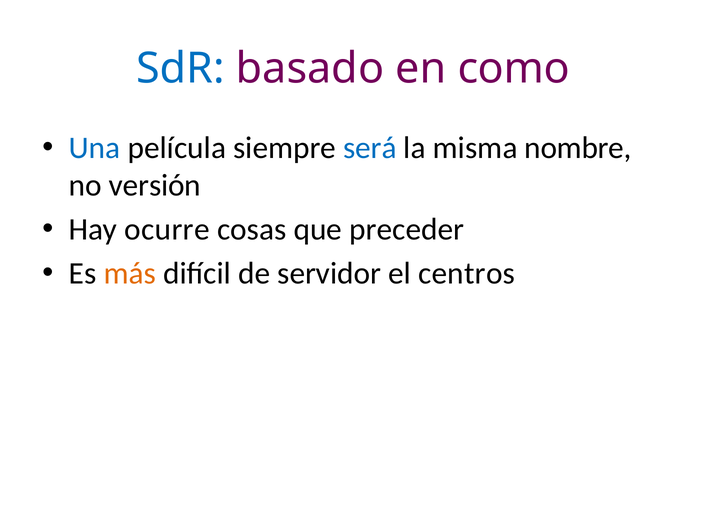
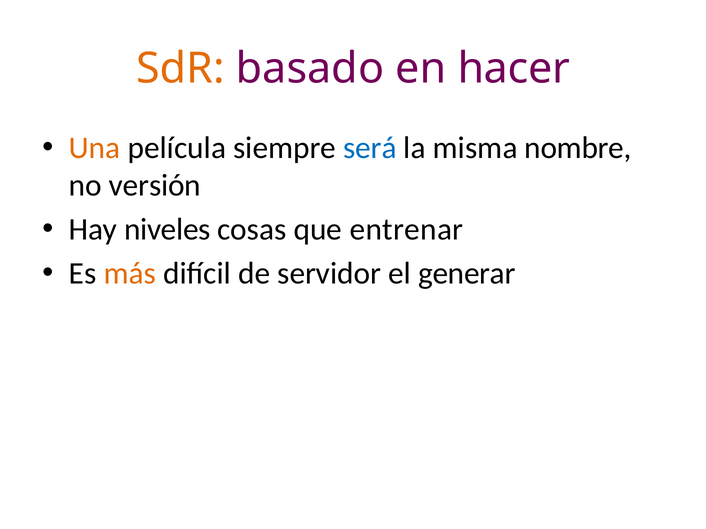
SdR colour: blue -> orange (180, 68)
como: como -> hacer (514, 68)
Una colour: blue -> orange (95, 148)
ocurre: ocurre -> niveles (167, 230)
preceder: preceder -> entrenar (407, 230)
centros: centros -> generar (467, 274)
